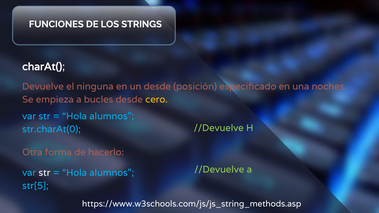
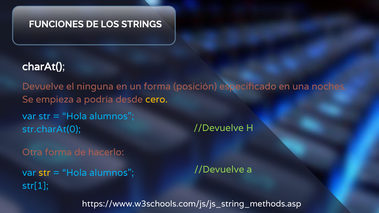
un desde: desde -> forma (157, 87)
bucles: bucles -> podría (99, 100)
str colour: white -> yellow (44, 173)
str[5: str[5 -> str[1 (35, 186)
